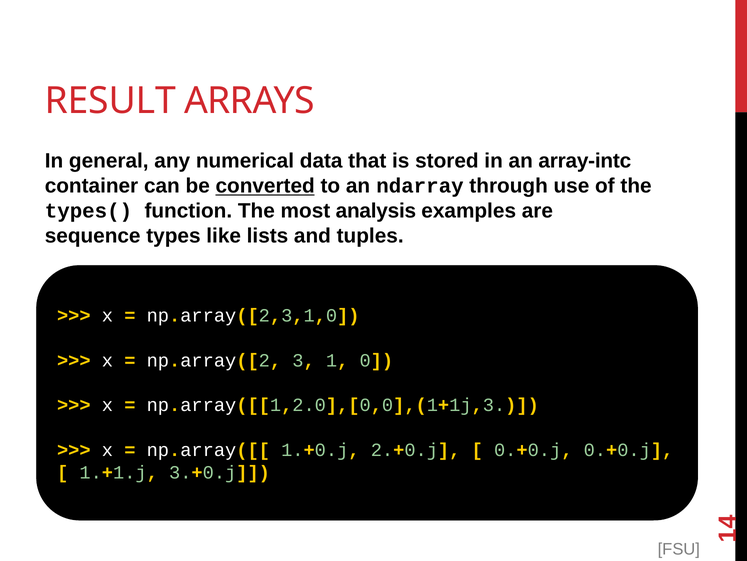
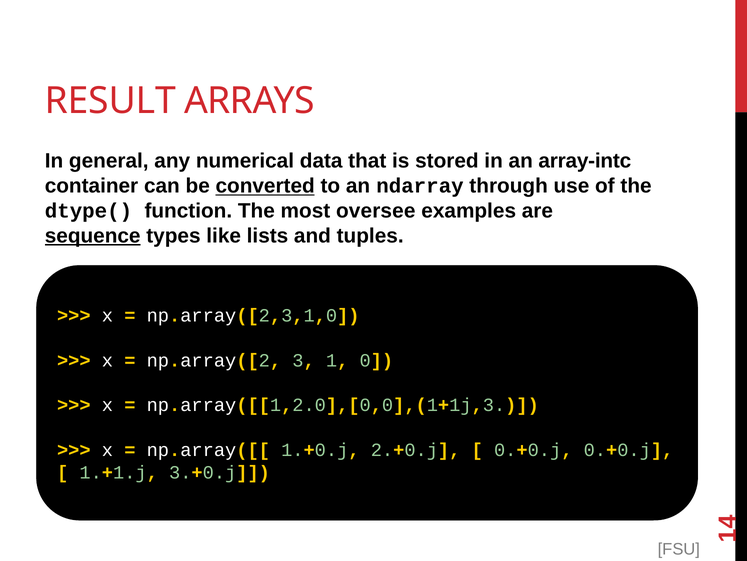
types(: types( -> dtype( (88, 211)
analysis: analysis -> oversee (376, 211)
sequence underline: none -> present (93, 236)
